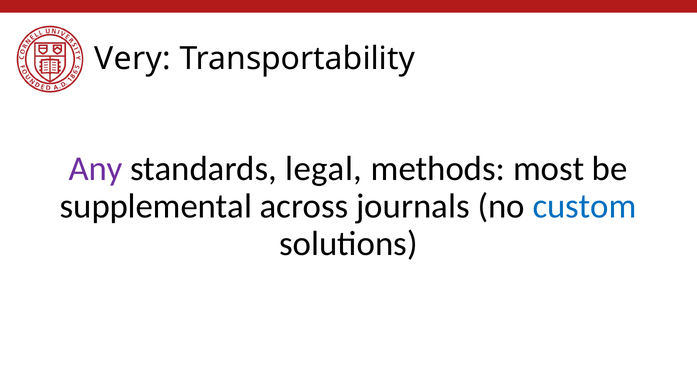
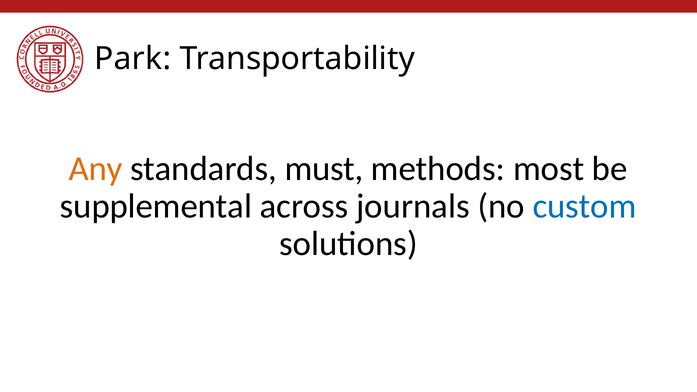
Very: Very -> Park (133, 59)
Any colour: purple -> orange (96, 169)
legal: legal -> must (324, 169)
